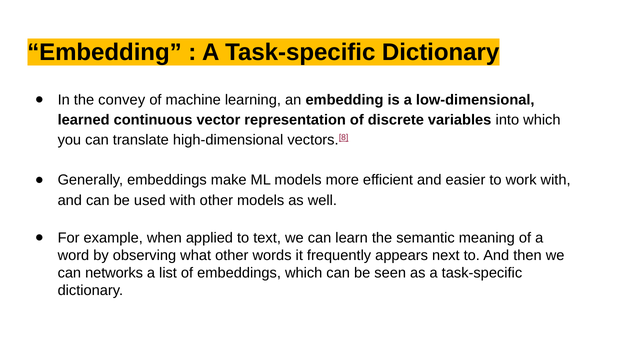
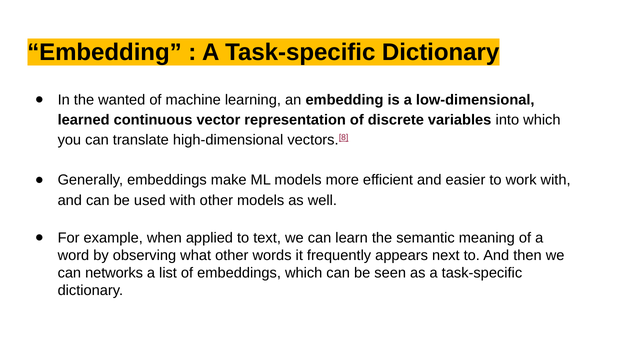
convey: convey -> wanted (122, 100)
